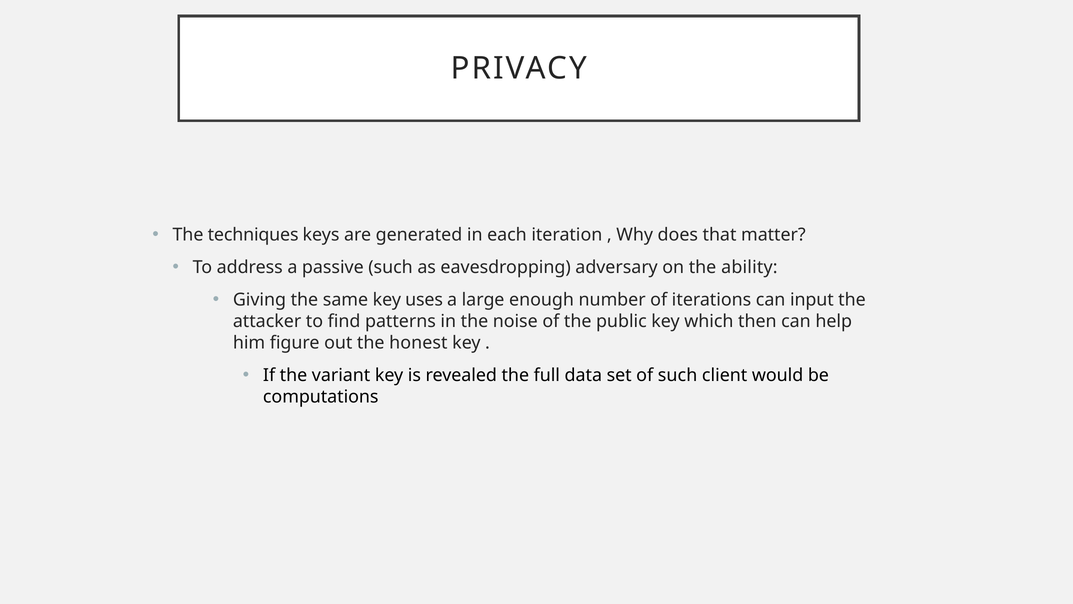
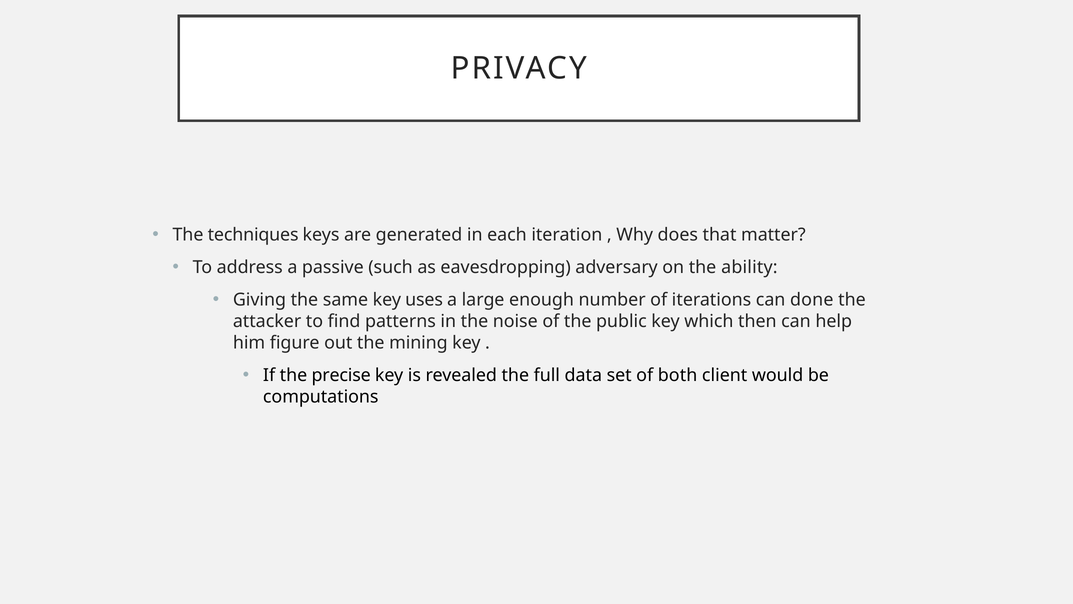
input: input -> done (812, 300)
honest: honest -> mining (418, 343)
variant: variant -> precise (341, 375)
of such: such -> both (678, 375)
